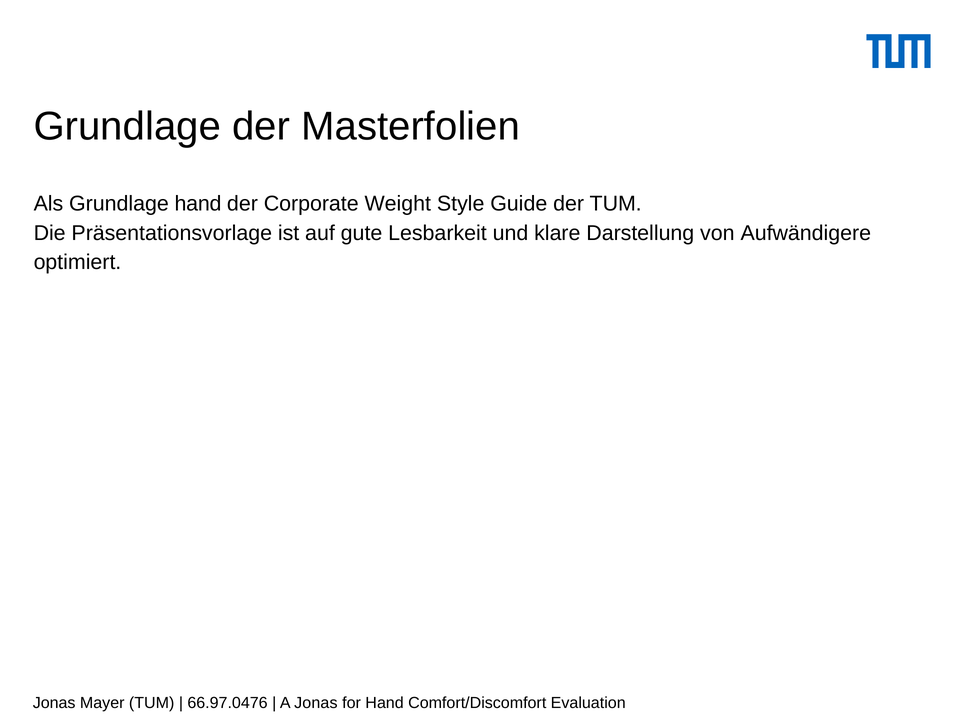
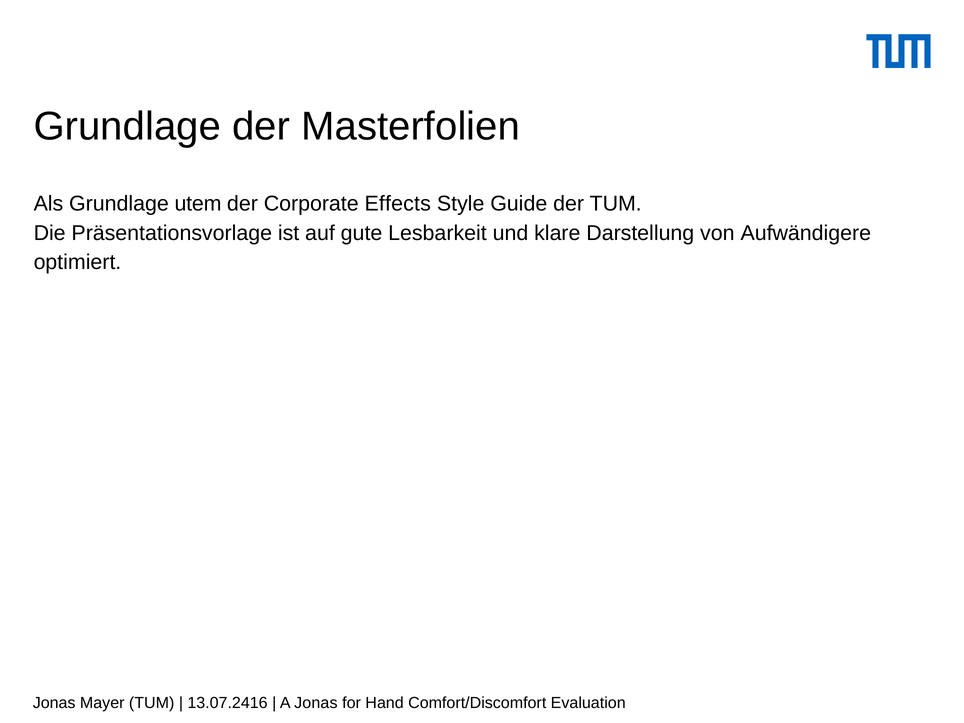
Grundlage hand: hand -> utem (198, 204)
Weight: Weight -> Effects (398, 204)
66.97.0476: 66.97.0476 -> 13.07.2416 (228, 703)
